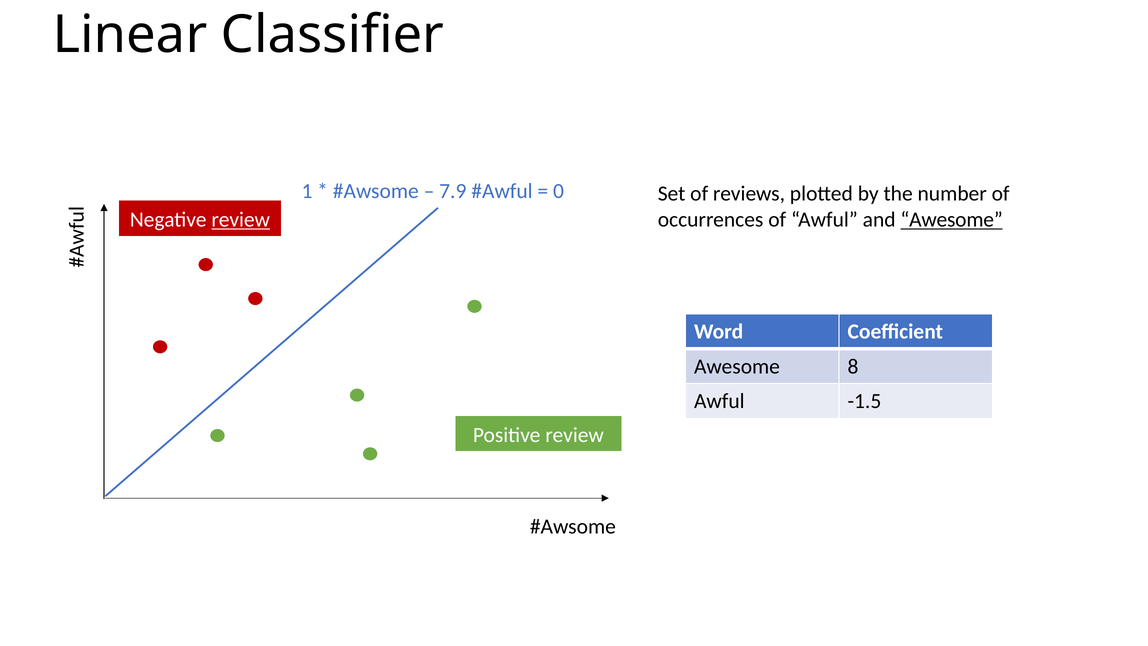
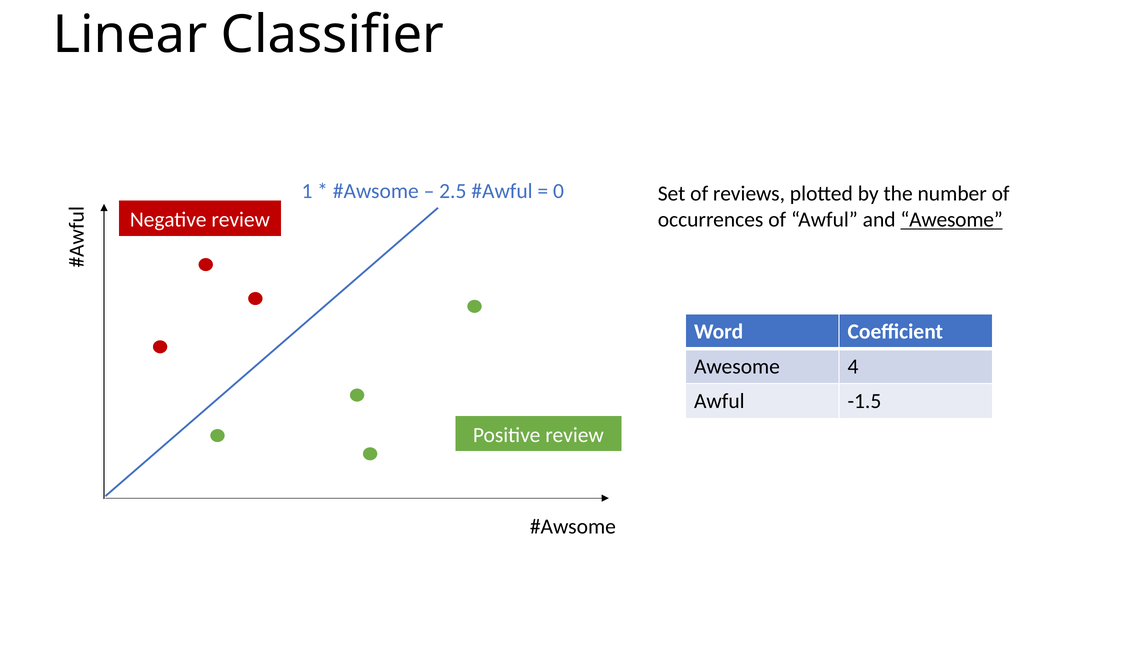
7.9: 7.9 -> 2.5 (453, 191)
review underline: present -> none (241, 220)
8: 8 -> 4 (853, 366)
